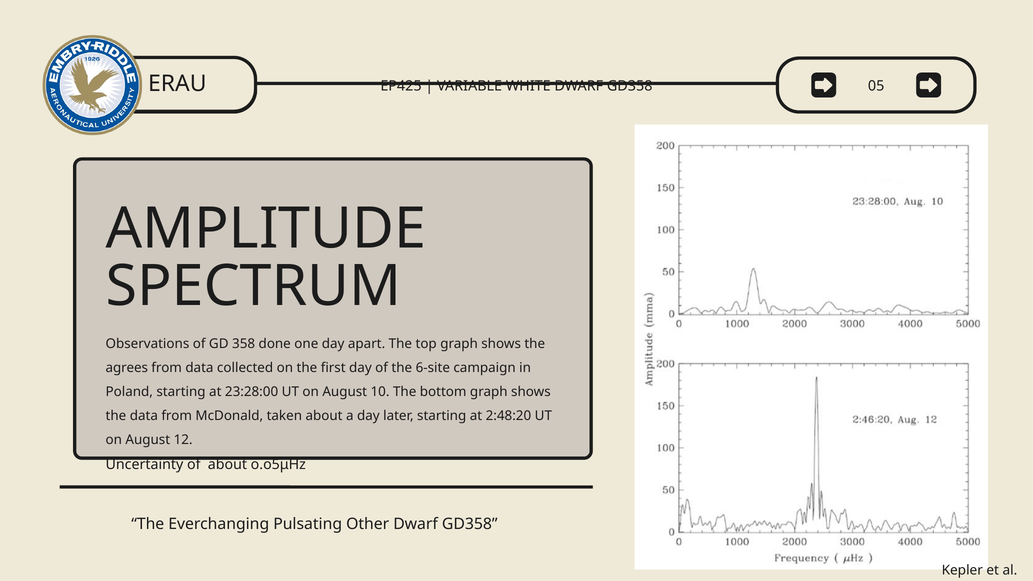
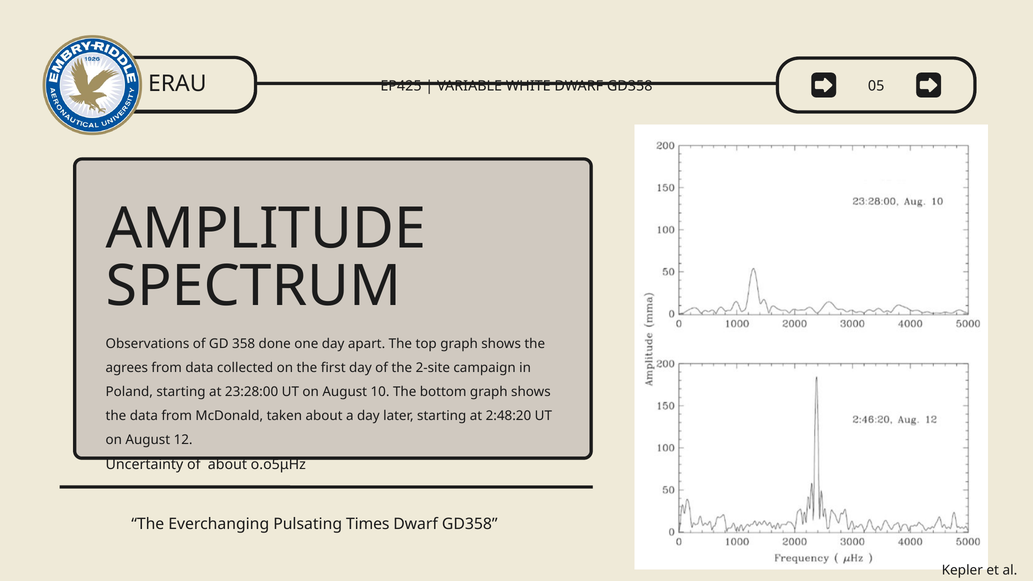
6-site: 6-site -> 2-site (433, 368)
Other: Other -> Times (368, 524)
